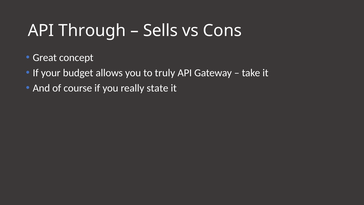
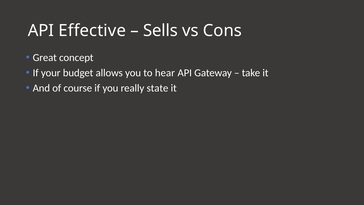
Through: Through -> Effective (92, 31)
truly: truly -> hear (165, 73)
